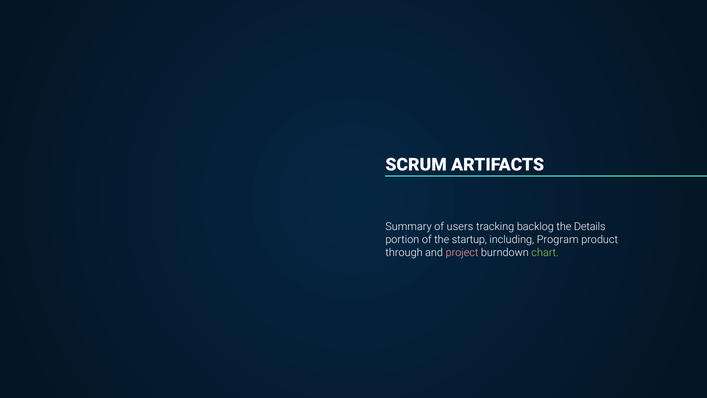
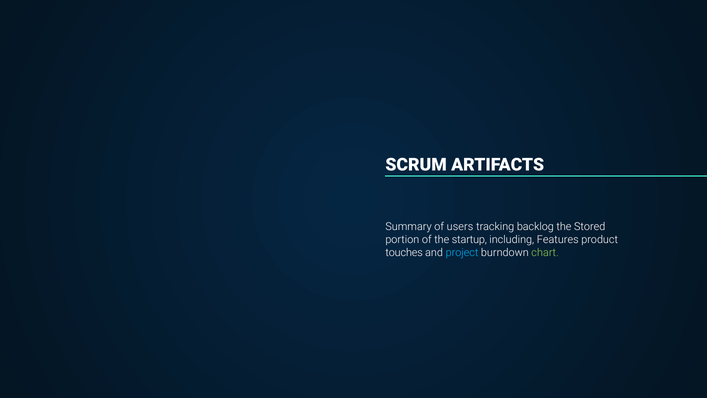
Details: Details -> Stored (590, 227)
Program: Program -> Features (558, 240)
through: through -> touches (404, 253)
project colour: pink -> light blue (462, 253)
